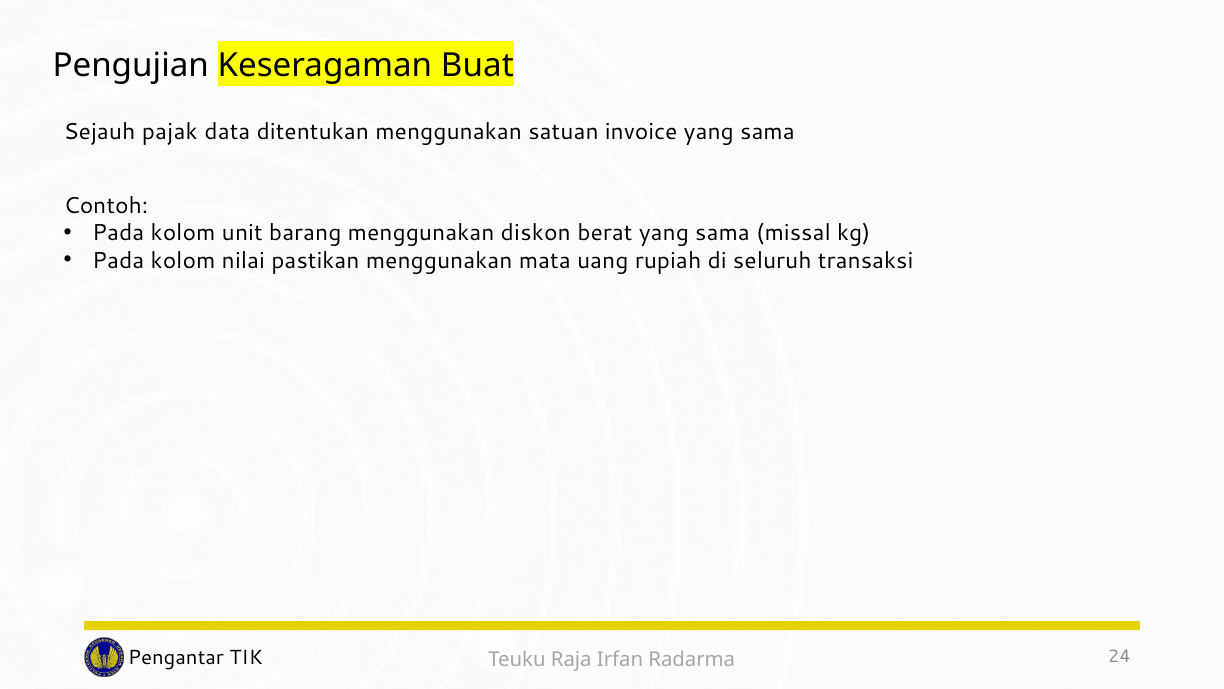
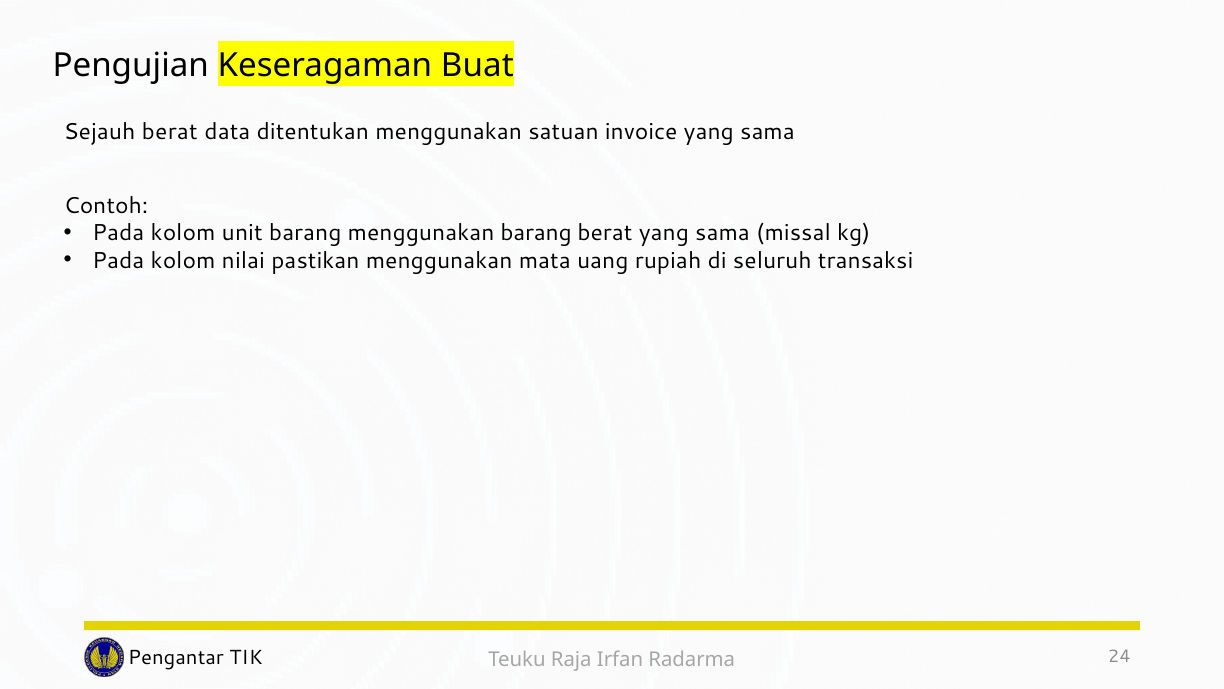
Sejauh pajak: pajak -> berat (170, 131)
menggunakan diskon: diskon -> barang (536, 233)
